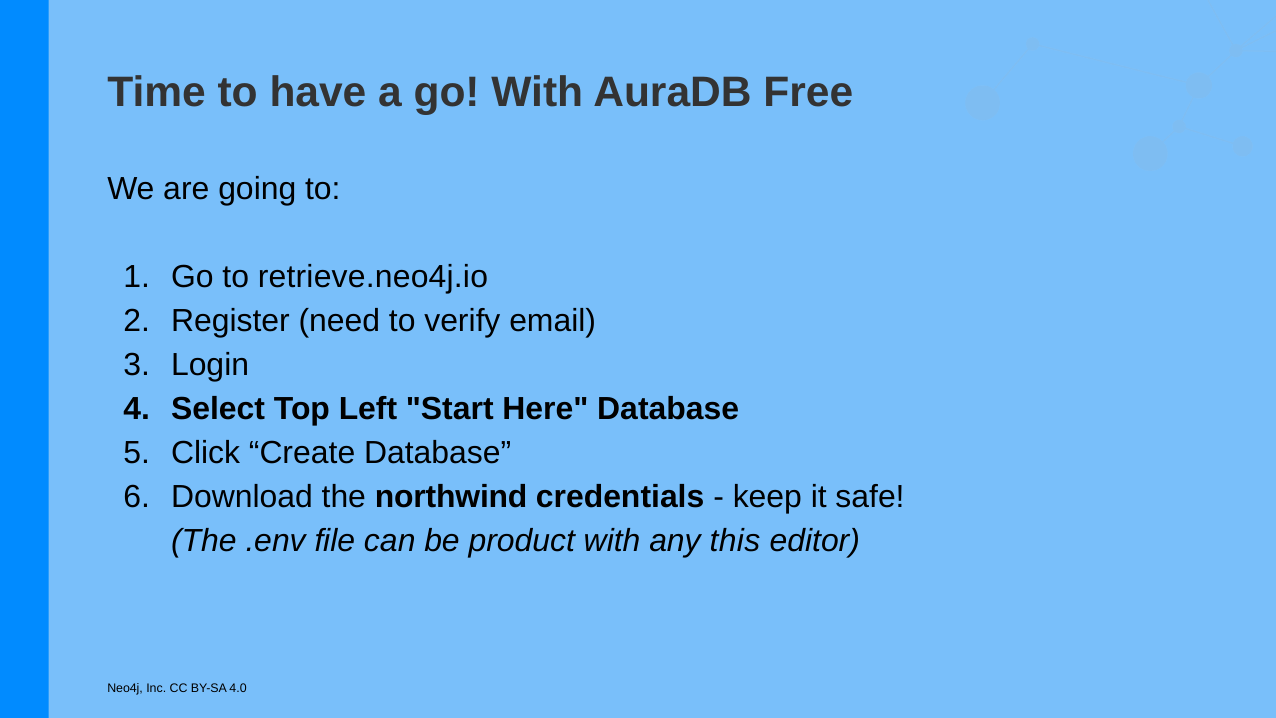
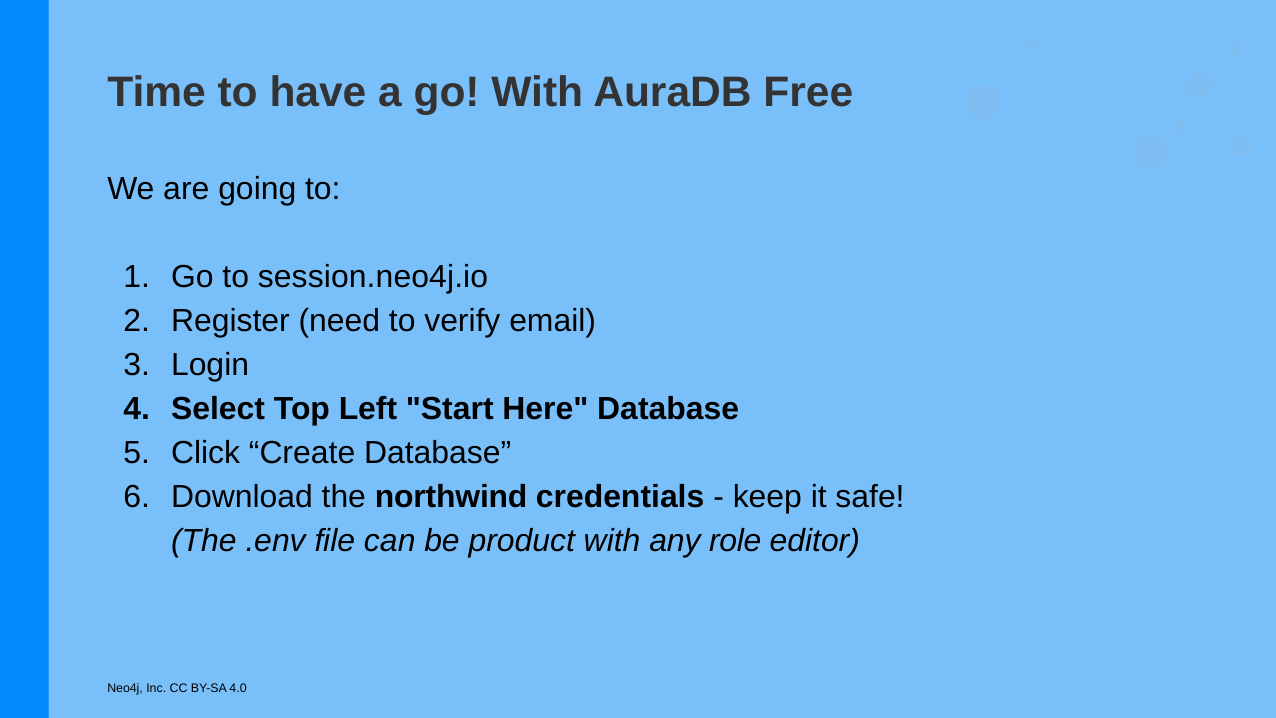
retrieve.neo4j.io: retrieve.neo4j.io -> session.neo4j.io (373, 277)
this: this -> role (735, 541)
